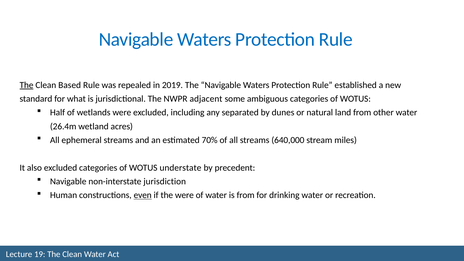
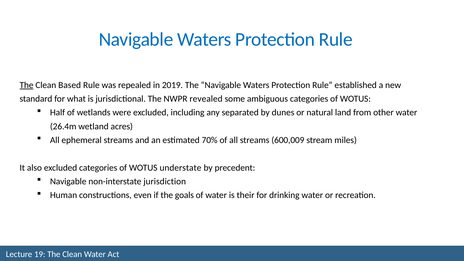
adjacent: adjacent -> revealed (206, 99)
640,000: 640,000 -> 600,009 (288, 140)
even underline: present -> none (143, 195)
the were: were -> goals (184, 195)
is from: from -> their (246, 195)
